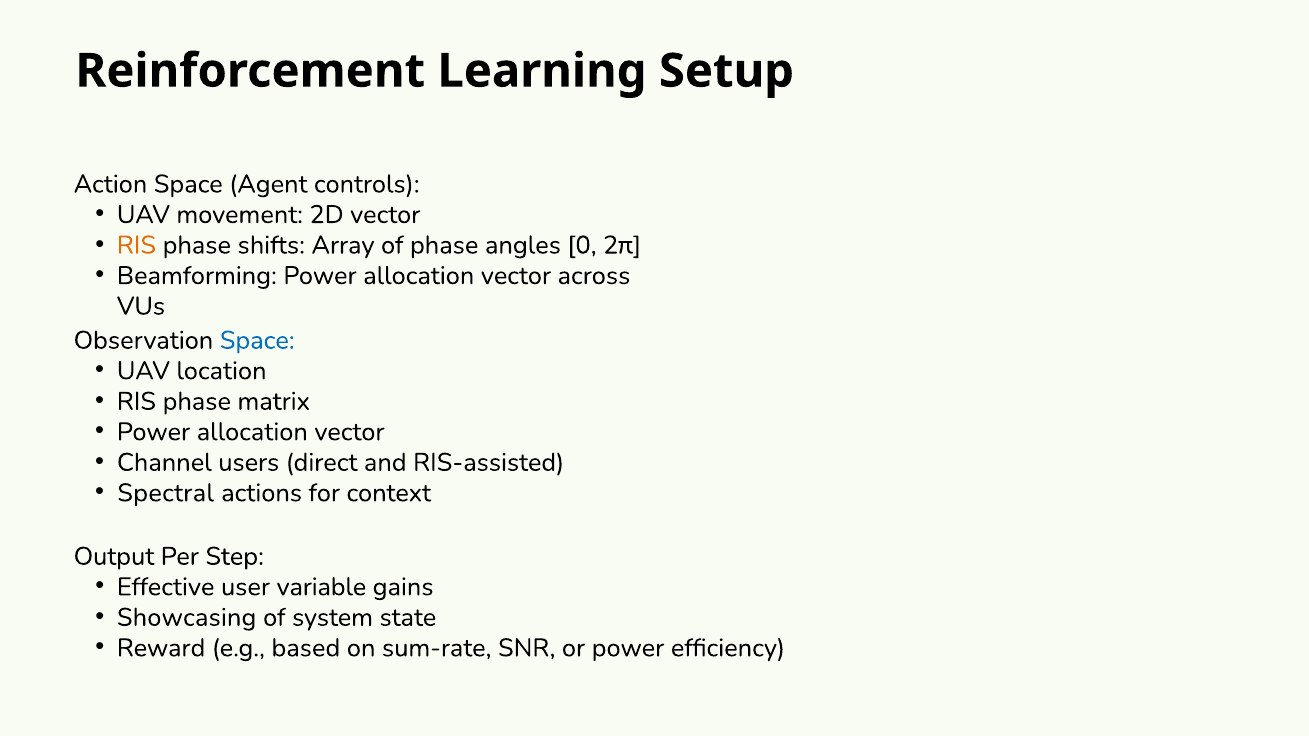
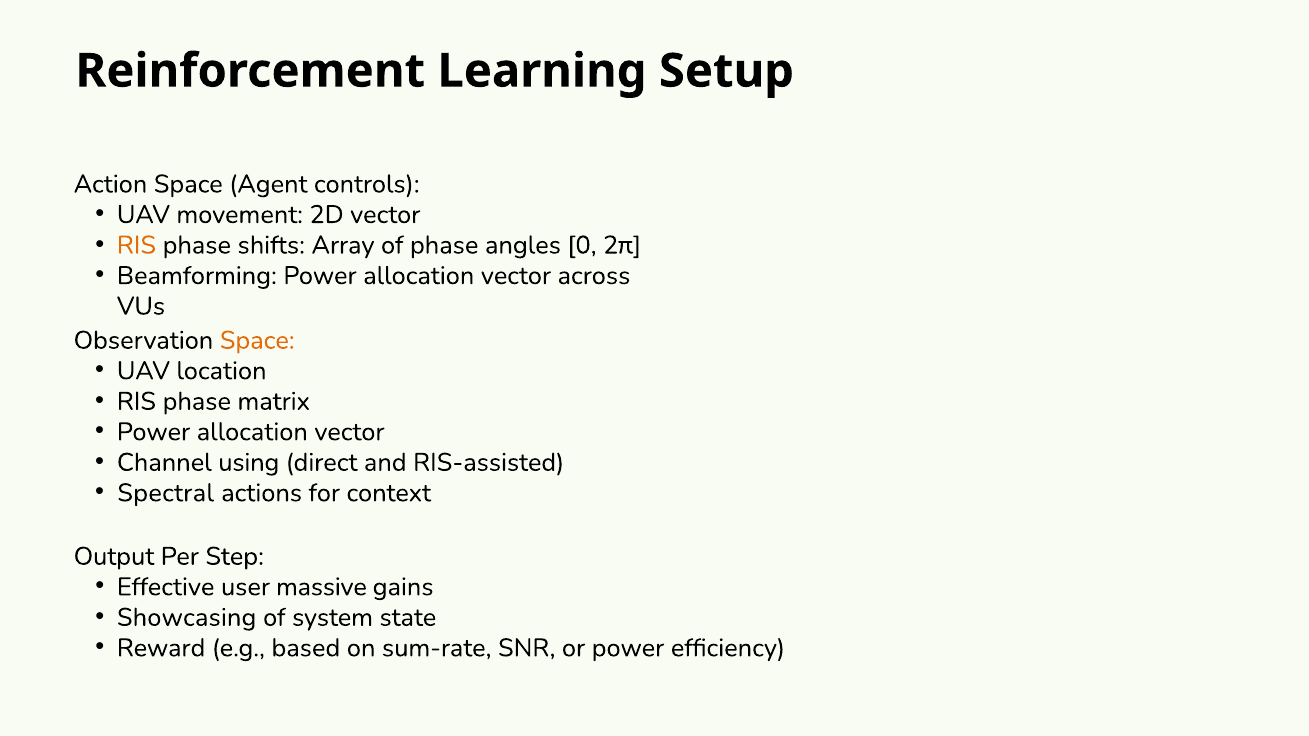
Space colour: blue -> orange (257, 340)
users: users -> using (249, 463)
variable: variable -> massive (321, 587)
